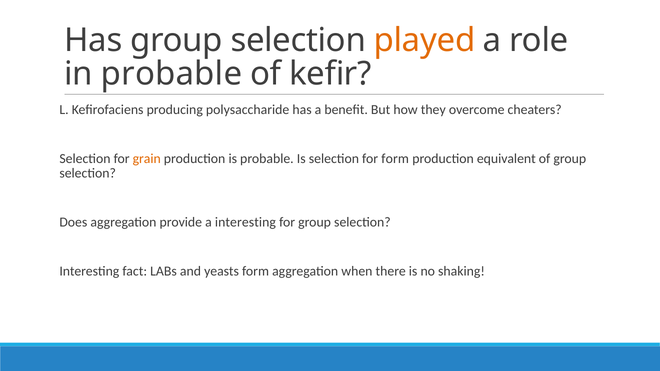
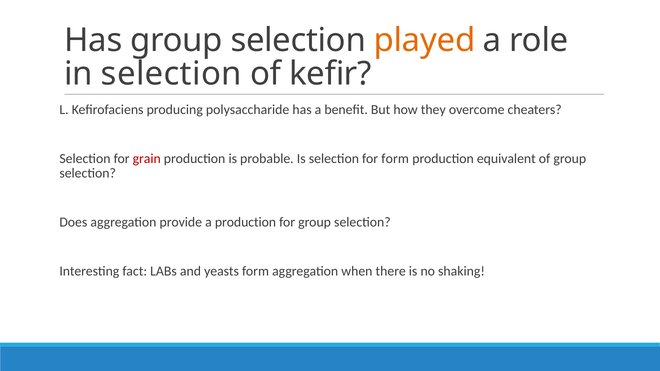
in probable: probable -> selection (171, 74)
grain colour: orange -> red (147, 159)
a interesting: interesting -> production (245, 222)
